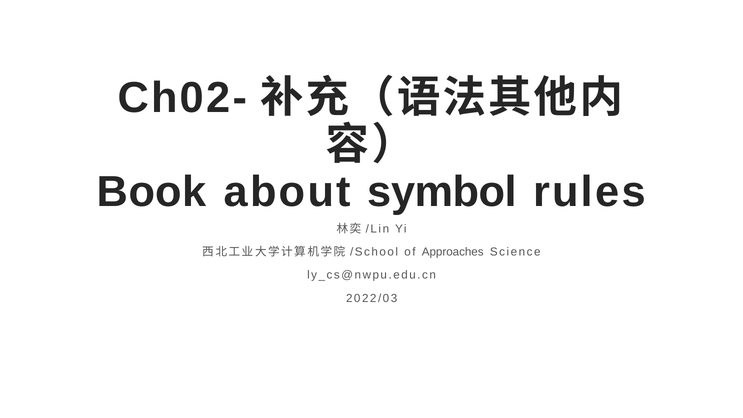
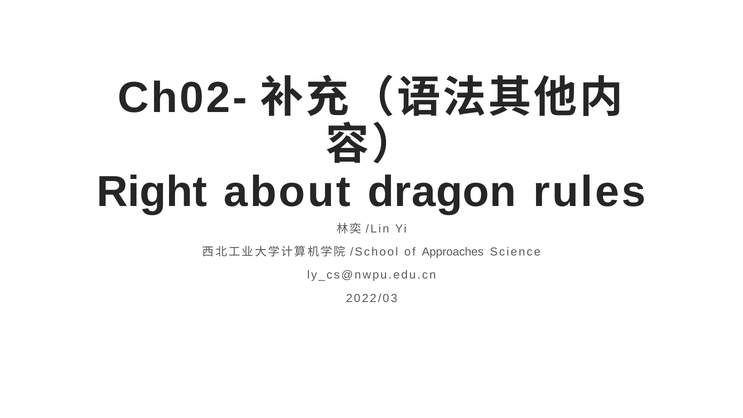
Book: Book -> Right (152, 192)
symbol: symbol -> dragon (442, 192)
